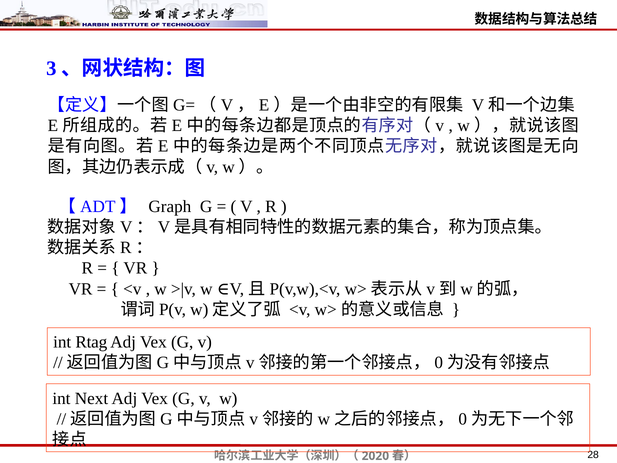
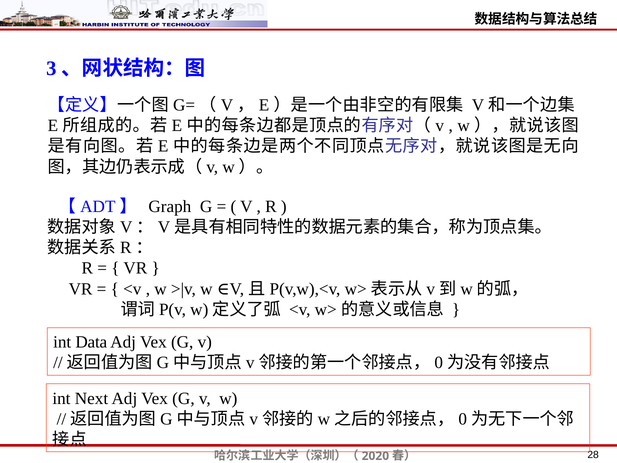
Rtag: Rtag -> Data (91, 342)
